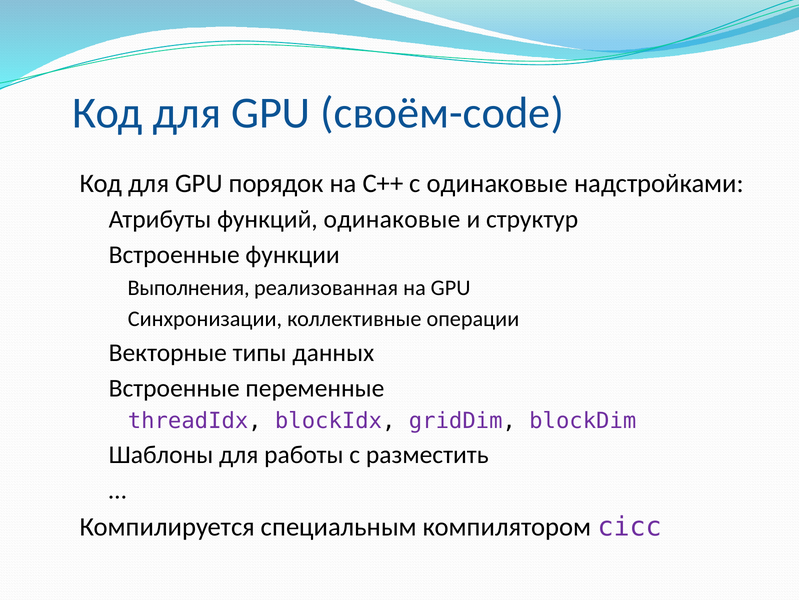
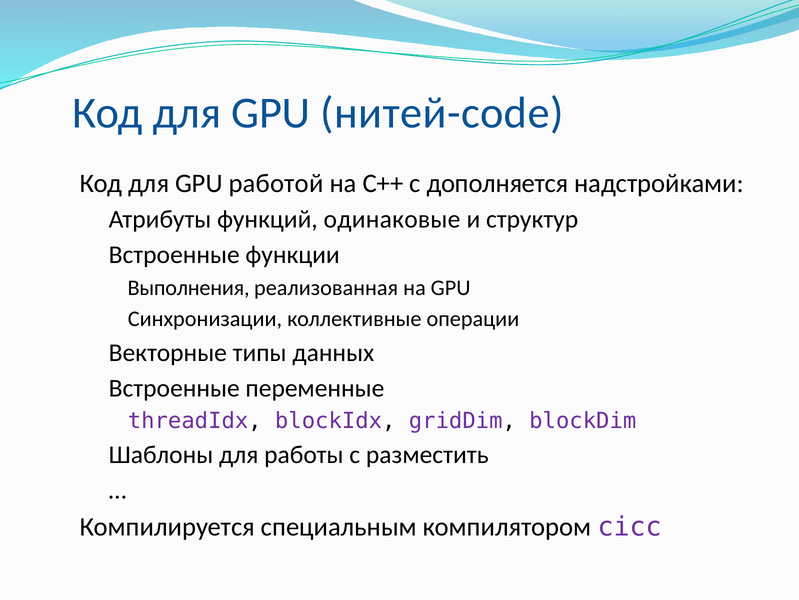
своём-code: своём-code -> нитей-code (442, 113)
порядок: порядок -> работой (276, 183)
с одинаковые: одинаковые -> дополняется (498, 183)
